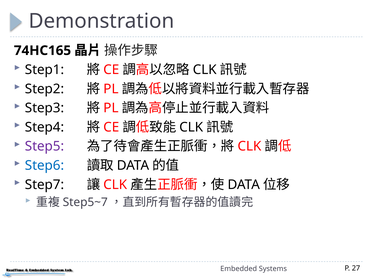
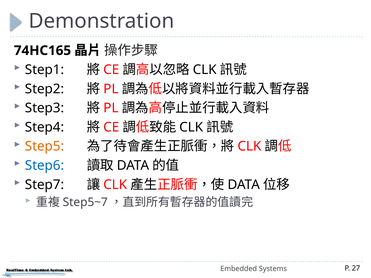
Step5 colour: purple -> orange (45, 146)
